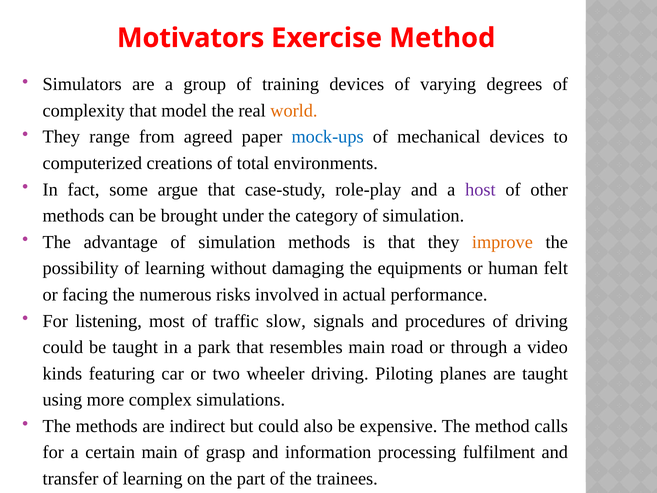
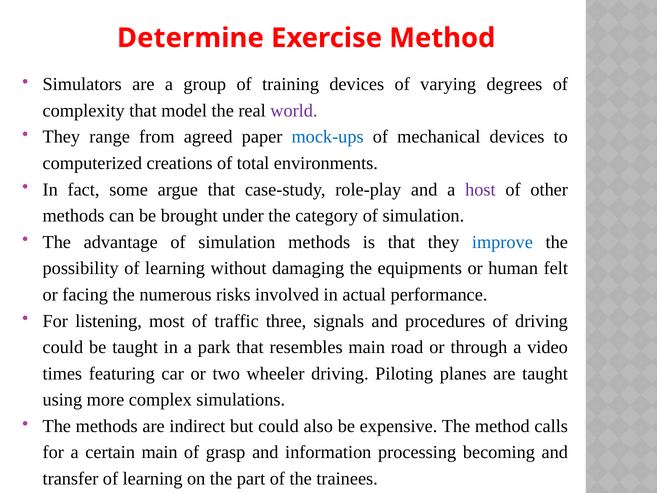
Motivators: Motivators -> Determine (190, 38)
world colour: orange -> purple (294, 111)
improve colour: orange -> blue (502, 242)
slow: slow -> three (286, 321)
kinds: kinds -> times (62, 373)
fulfilment: fulfilment -> becoming (499, 452)
